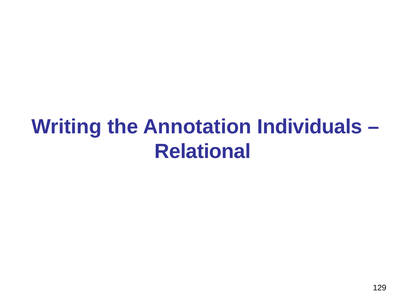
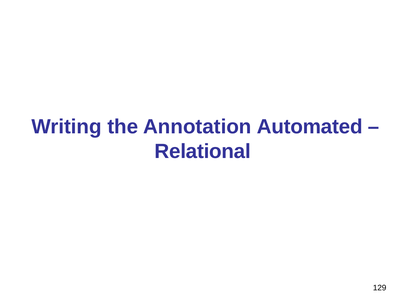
Individuals: Individuals -> Automated (310, 127)
